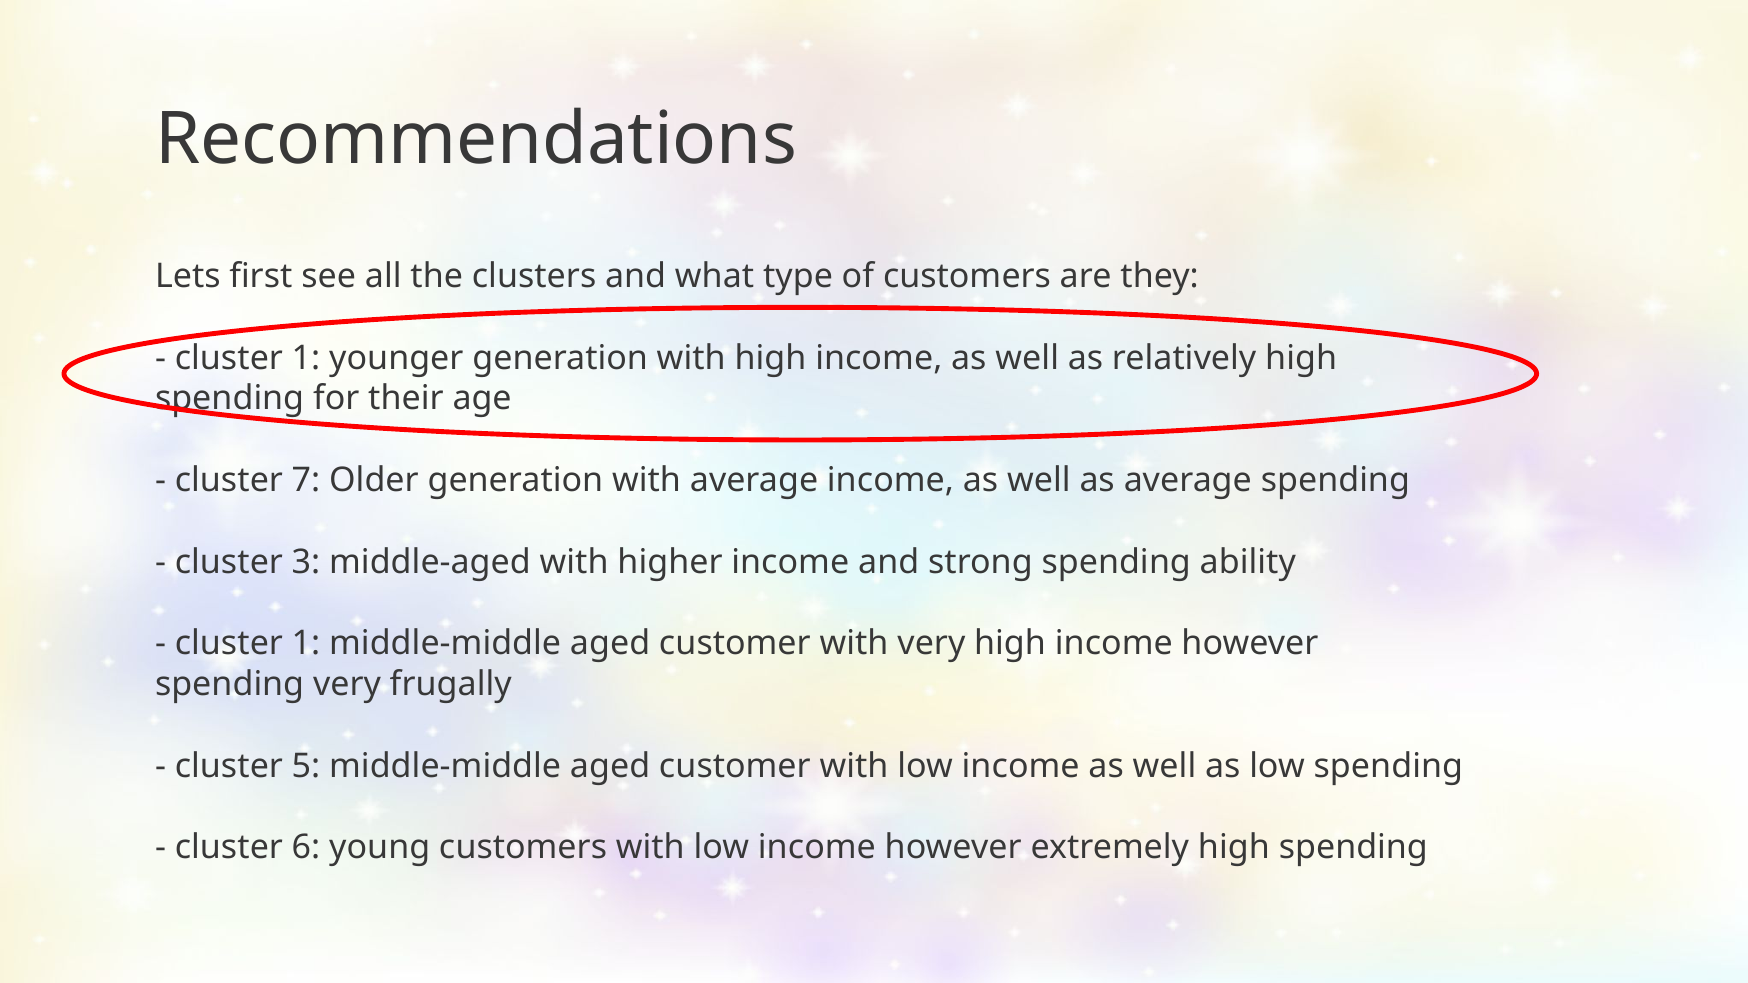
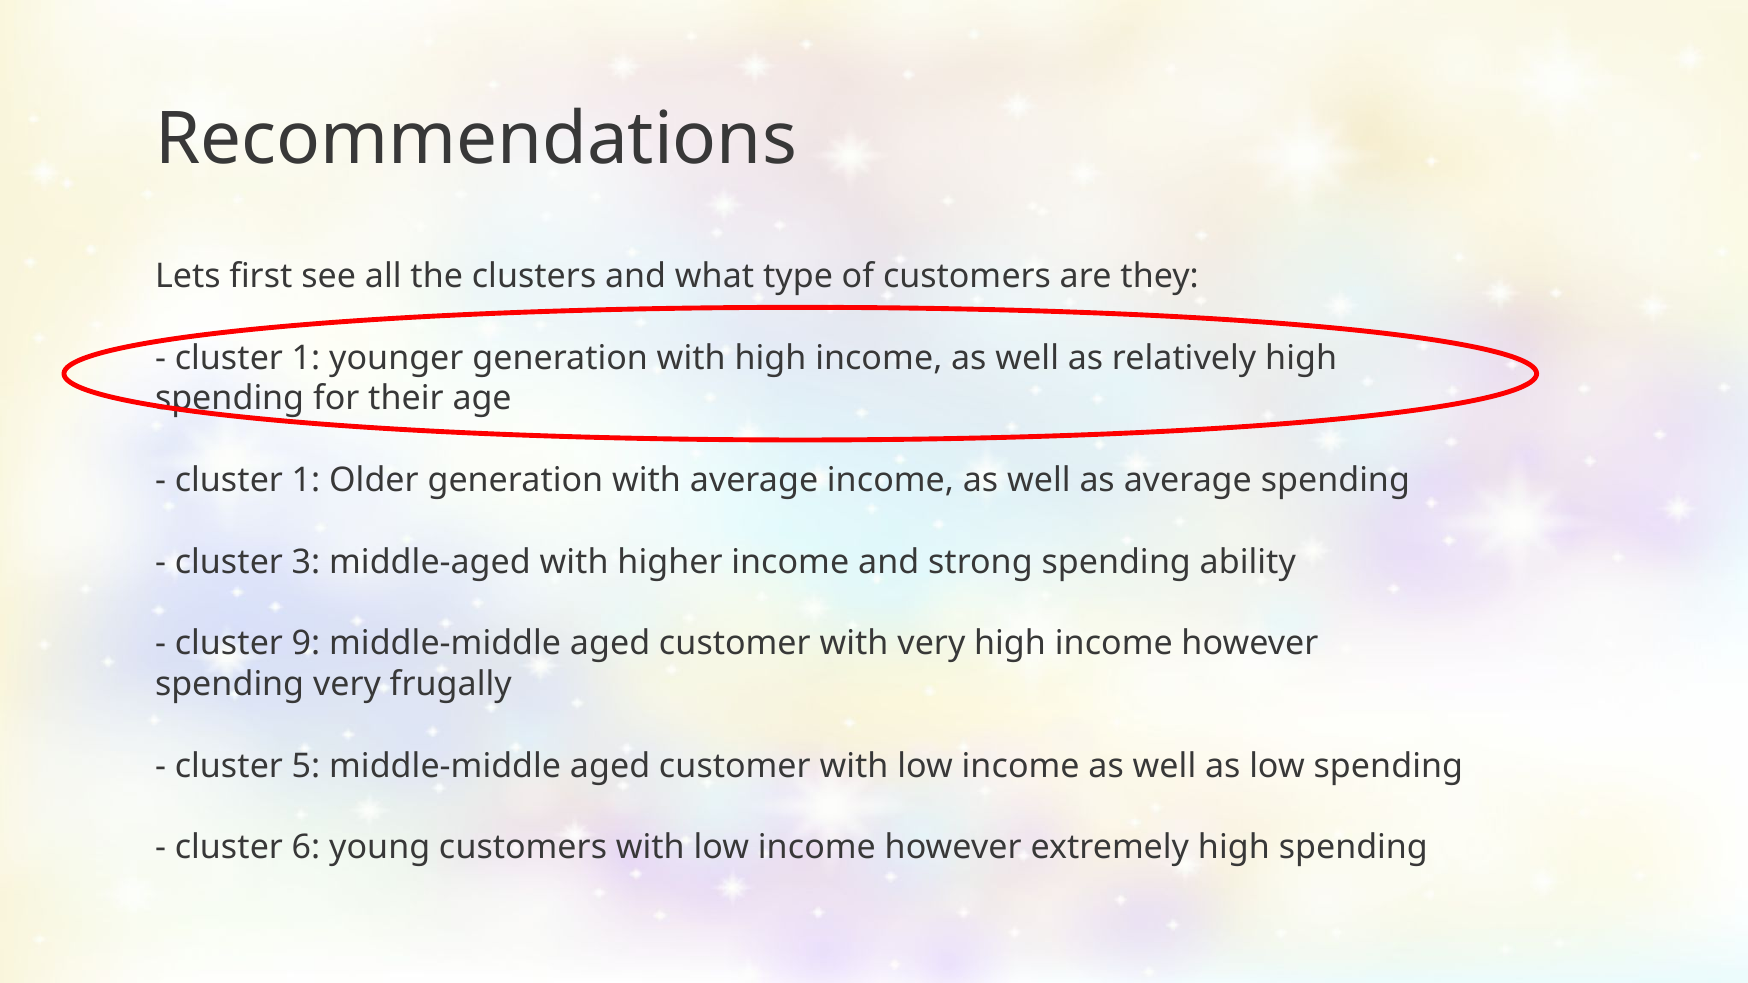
7: 7 -> 1 (306, 480)
1: 1 -> 9 (306, 644)
